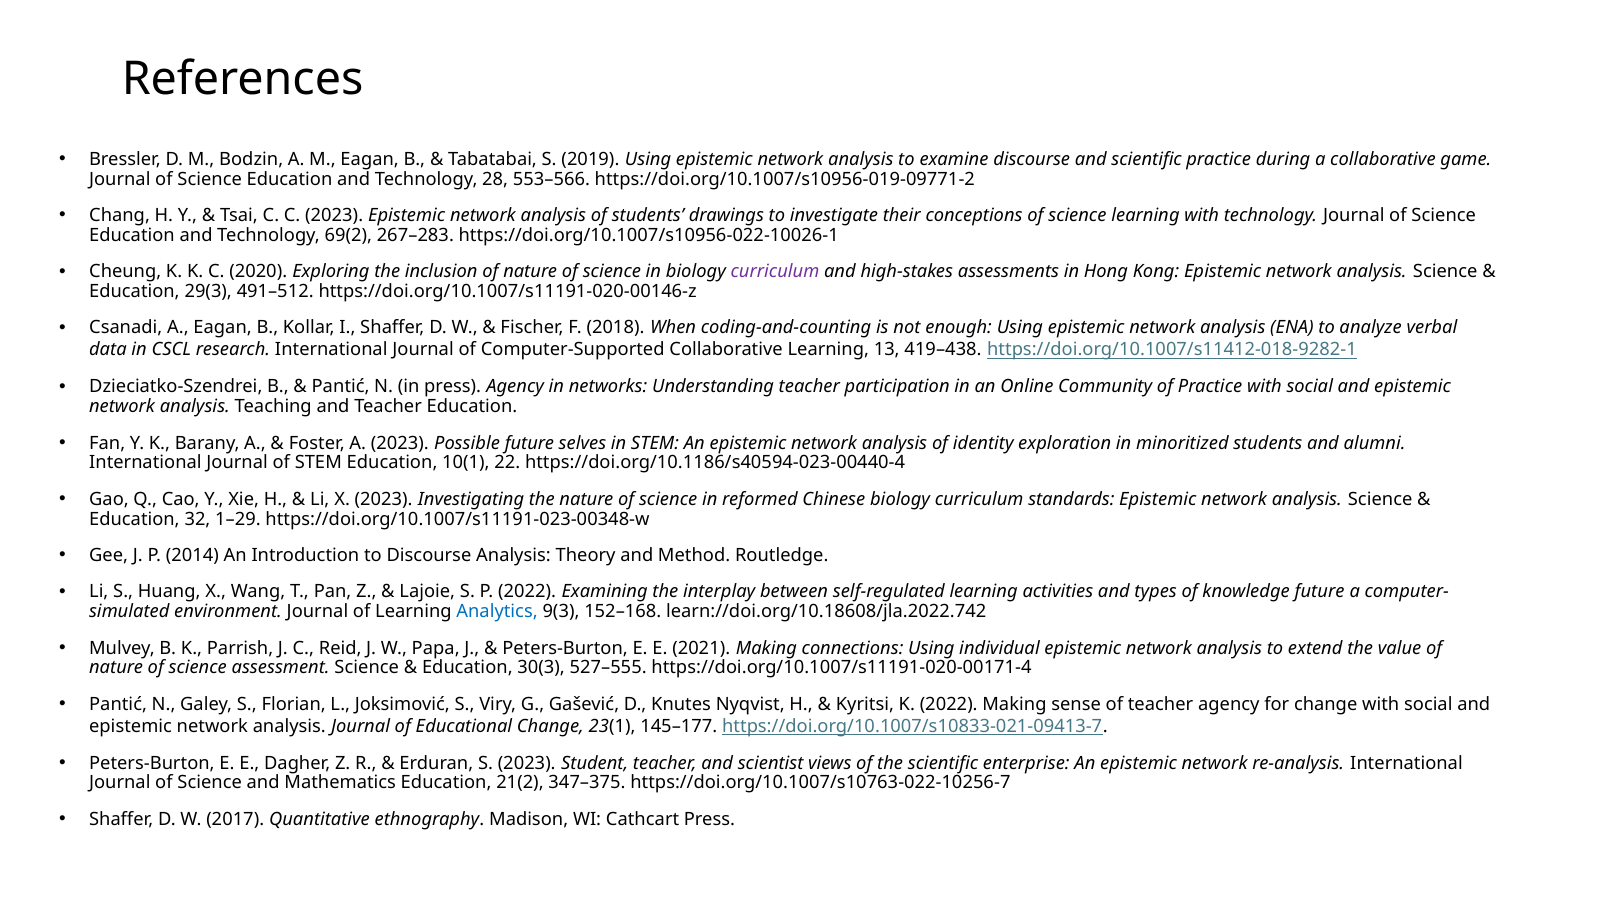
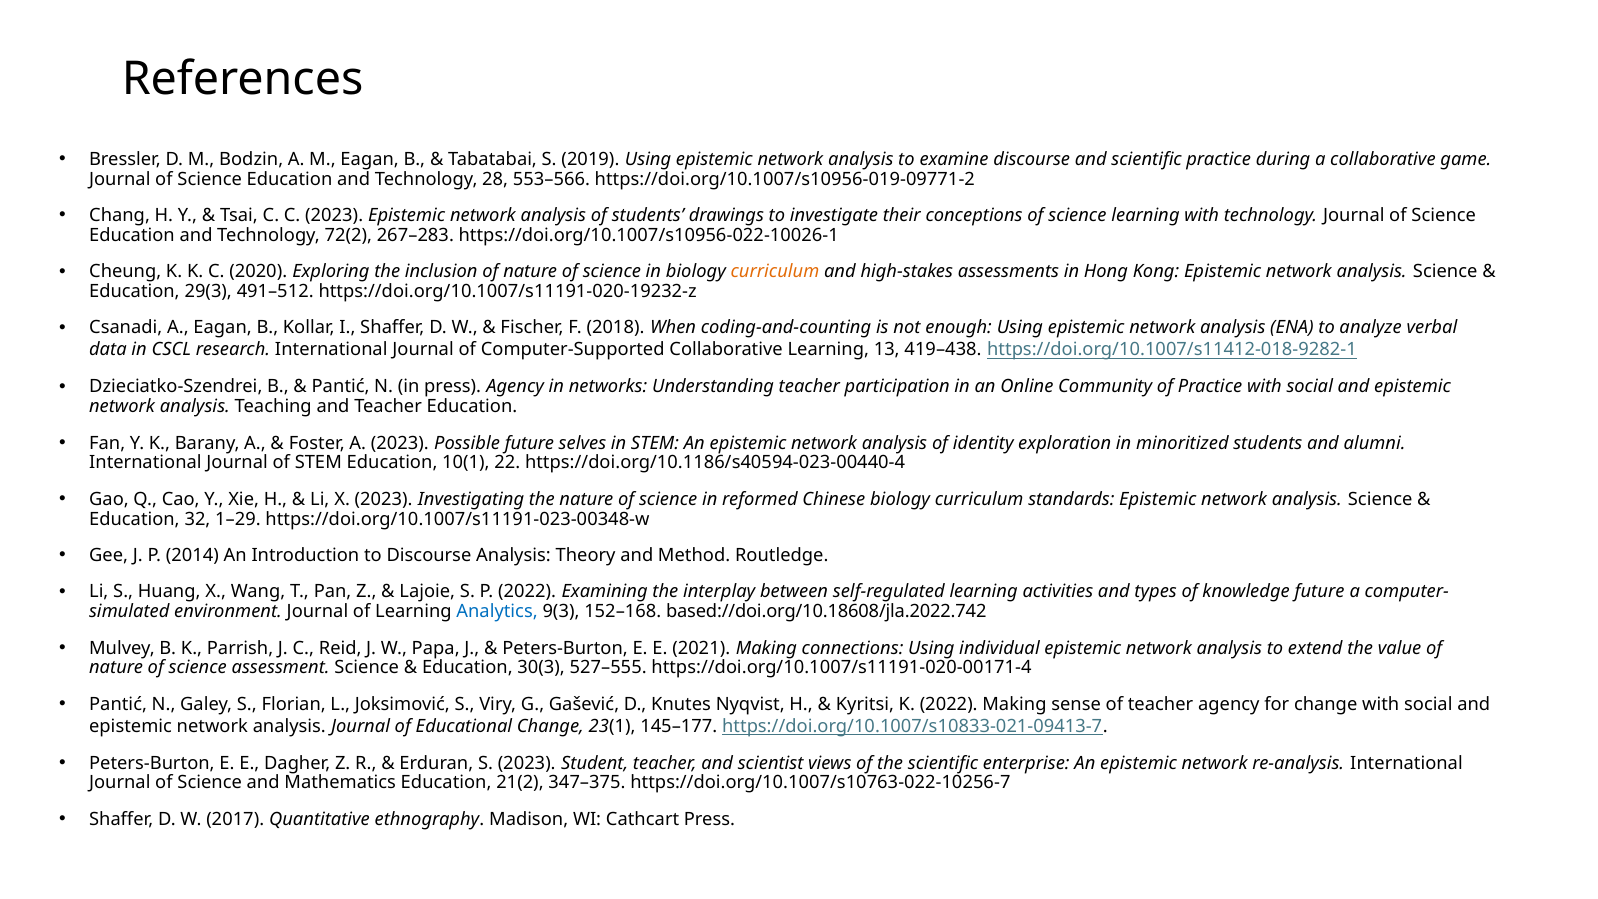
69(2: 69(2 -> 72(2 (348, 235)
curriculum colour: purple -> orange (775, 272)
https://doi.org/10.1007/s11191-020-00146-z: https://doi.org/10.1007/s11191-020-00146-z -> https://doi.org/10.1007/s11191-020-19232-z (508, 291)
learn://doi.org/10.18608/jla.2022.742: learn://doi.org/10.18608/jla.2022.742 -> based://doi.org/10.18608/jla.2022.742 (826, 612)
